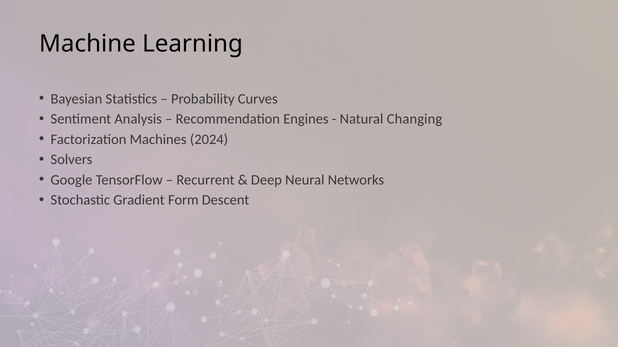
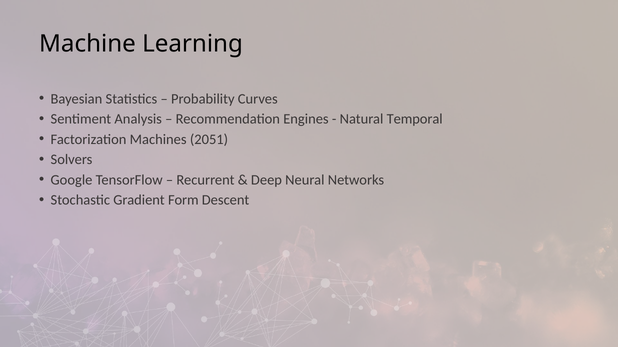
Changing: Changing -> Temporal (415, 119)
2024: 2024 -> 2051 (209, 140)
